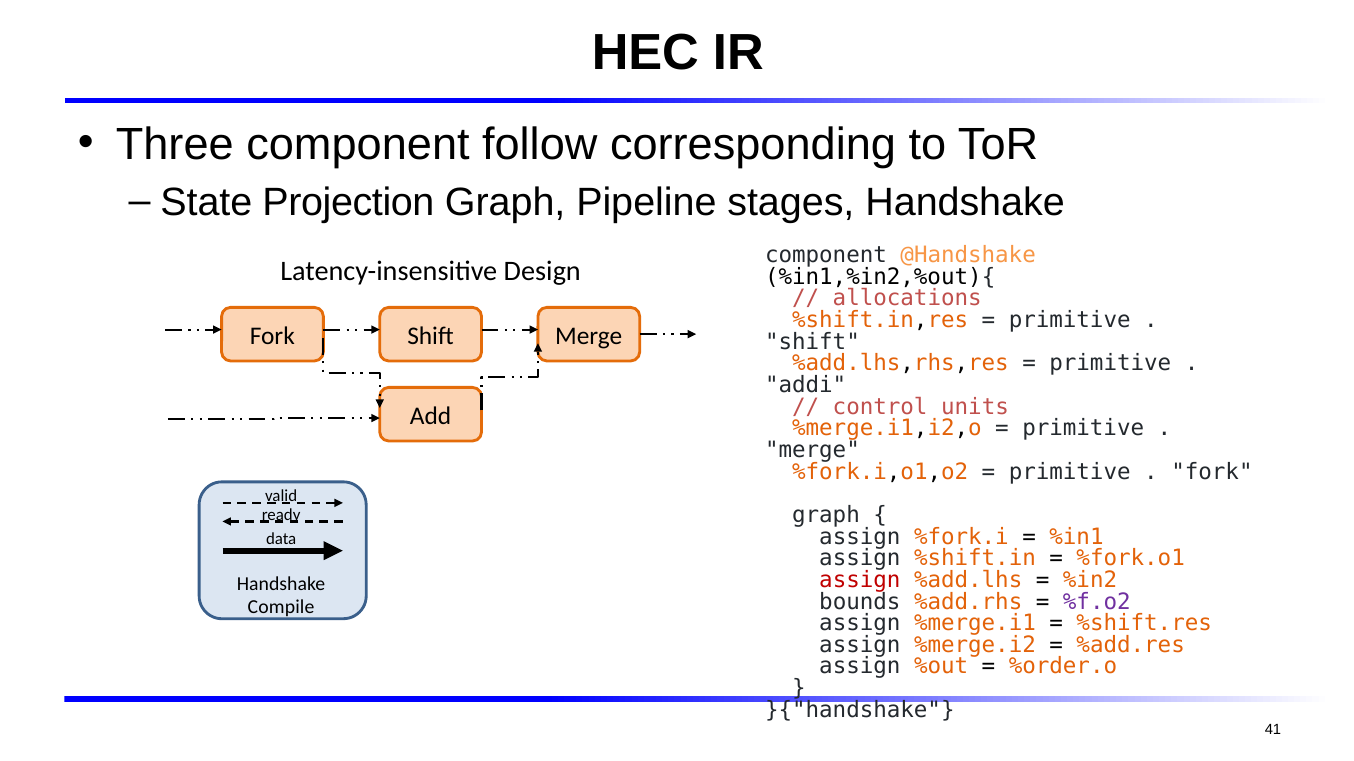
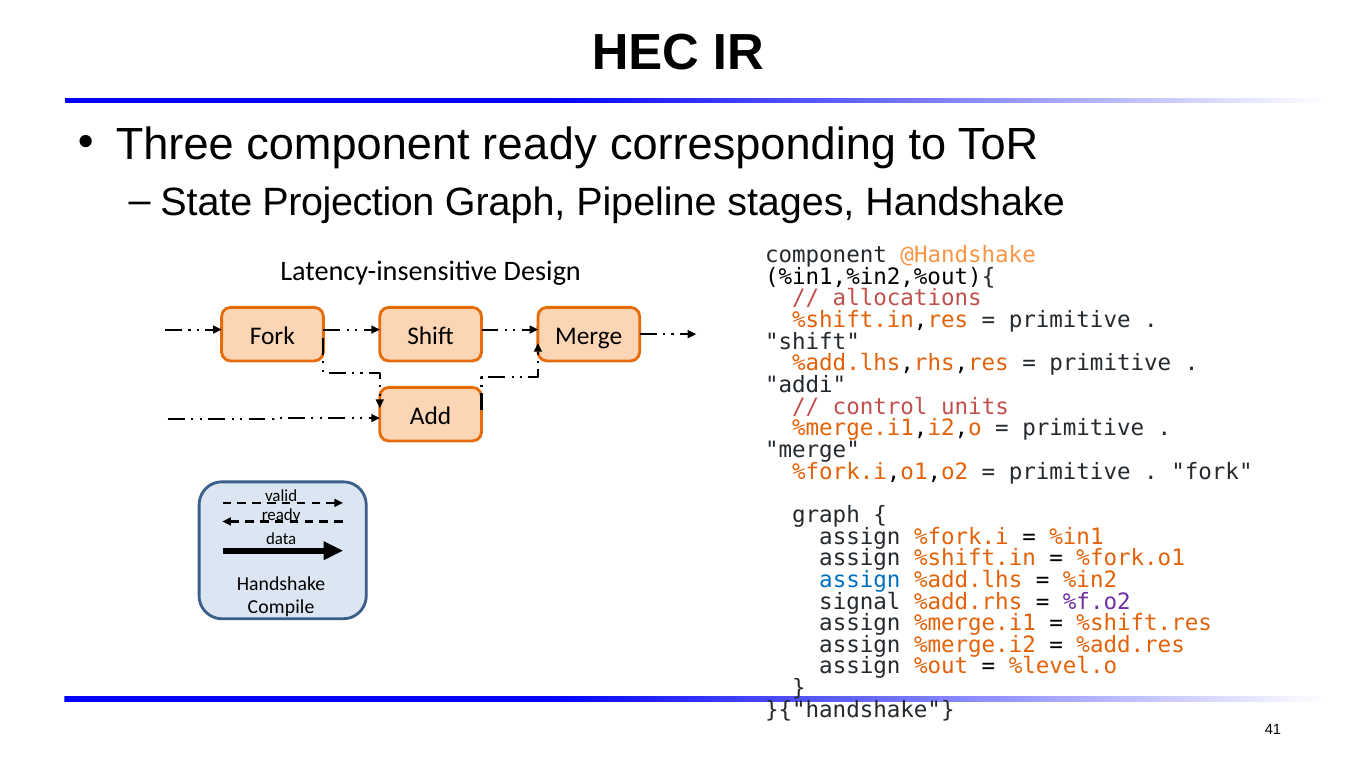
component follow: follow -> ready (540, 144)
assign colour: red -> blue (860, 580)
bounds: bounds -> signal (860, 602)
%order.o: %order.o -> %level.o (1063, 667)
